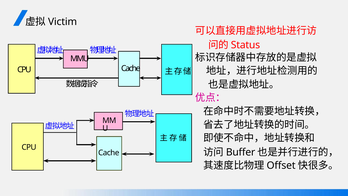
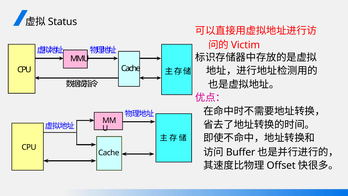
Victim: Victim -> Status (63, 22)
Status: Status -> Victim (245, 45)
